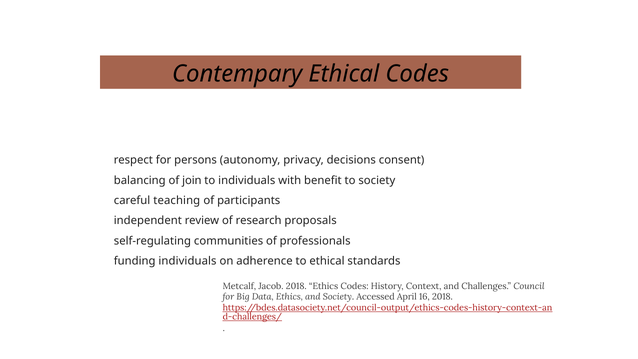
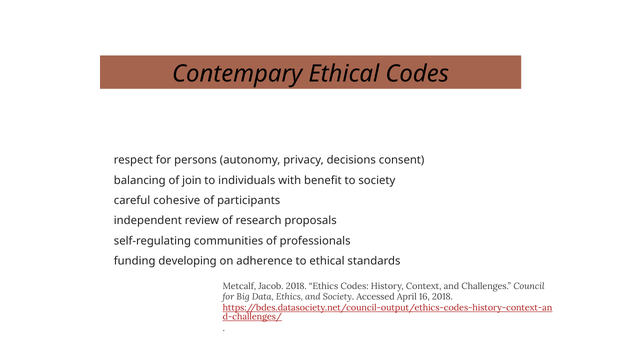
teaching: teaching -> cohesive (177, 200)
funding individuals: individuals -> developing (188, 261)
